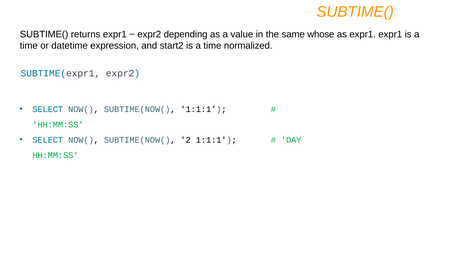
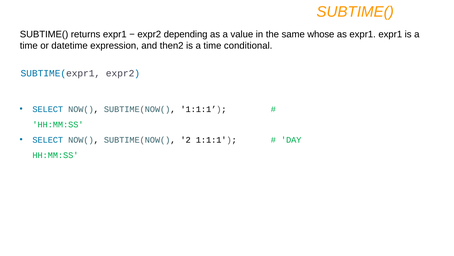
start2: start2 -> then2 (172, 45)
normalized: normalized -> conditional (248, 45)
